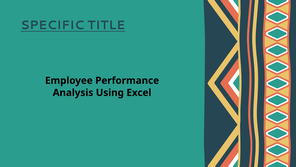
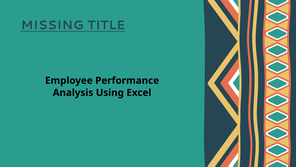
SPECIFIC: SPECIFIC -> MISSING (52, 25)
